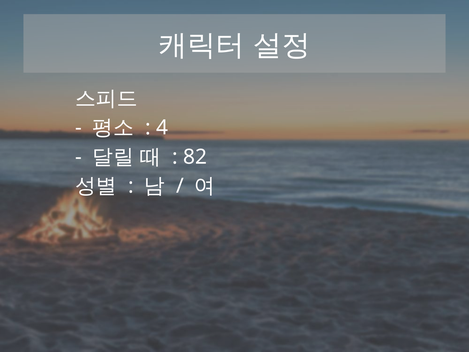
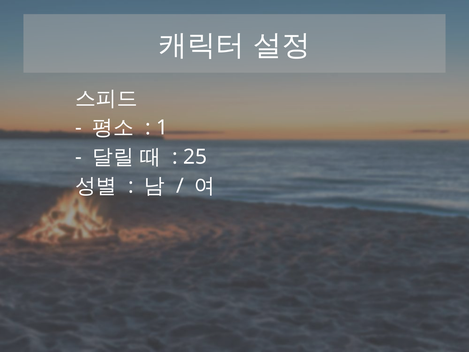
4: 4 -> 1 (162, 128)
82: 82 -> 25 (195, 157)
